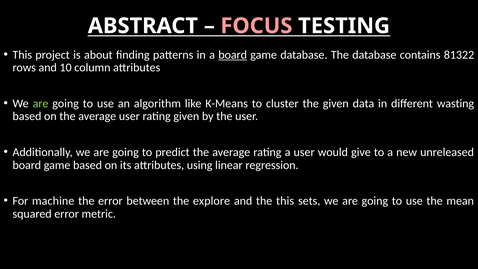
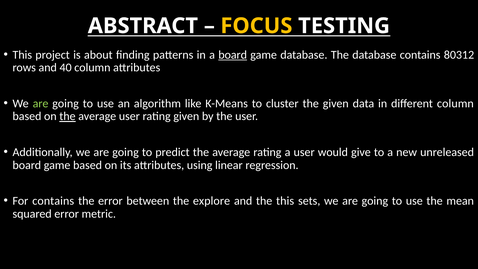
FOCUS colour: pink -> yellow (256, 26)
81322: 81322 -> 80312 (459, 55)
10: 10 -> 40 (66, 68)
different wasting: wasting -> column (455, 103)
the underline: none -> present (67, 116)
For machine: machine -> contains (53, 201)
